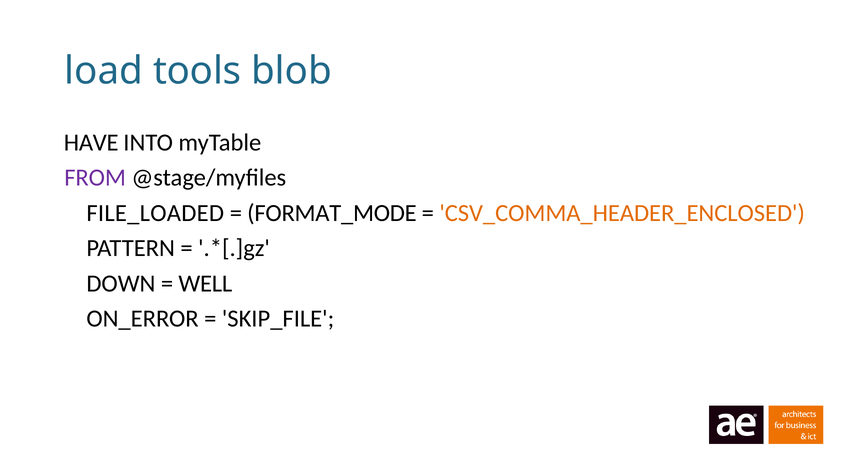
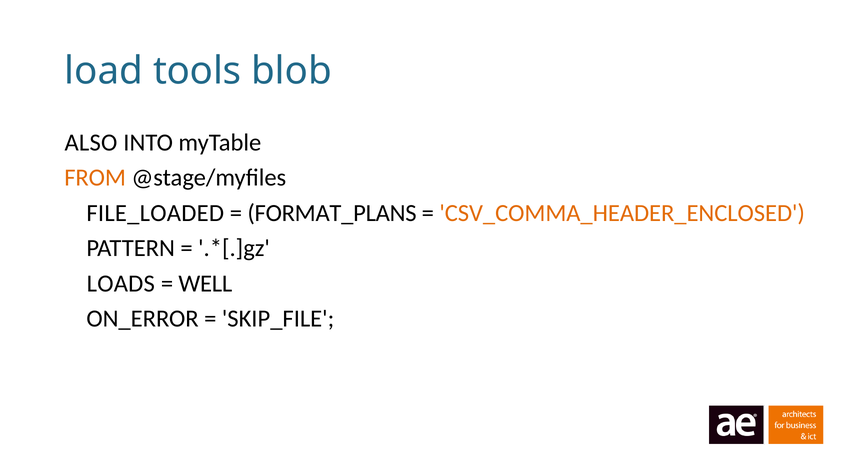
HAVE: HAVE -> ALSO (91, 142)
FROM colour: purple -> orange (95, 178)
FORMAT_MODE: FORMAT_MODE -> FORMAT_PLANS (332, 213)
DOWN: DOWN -> LOADS (121, 284)
